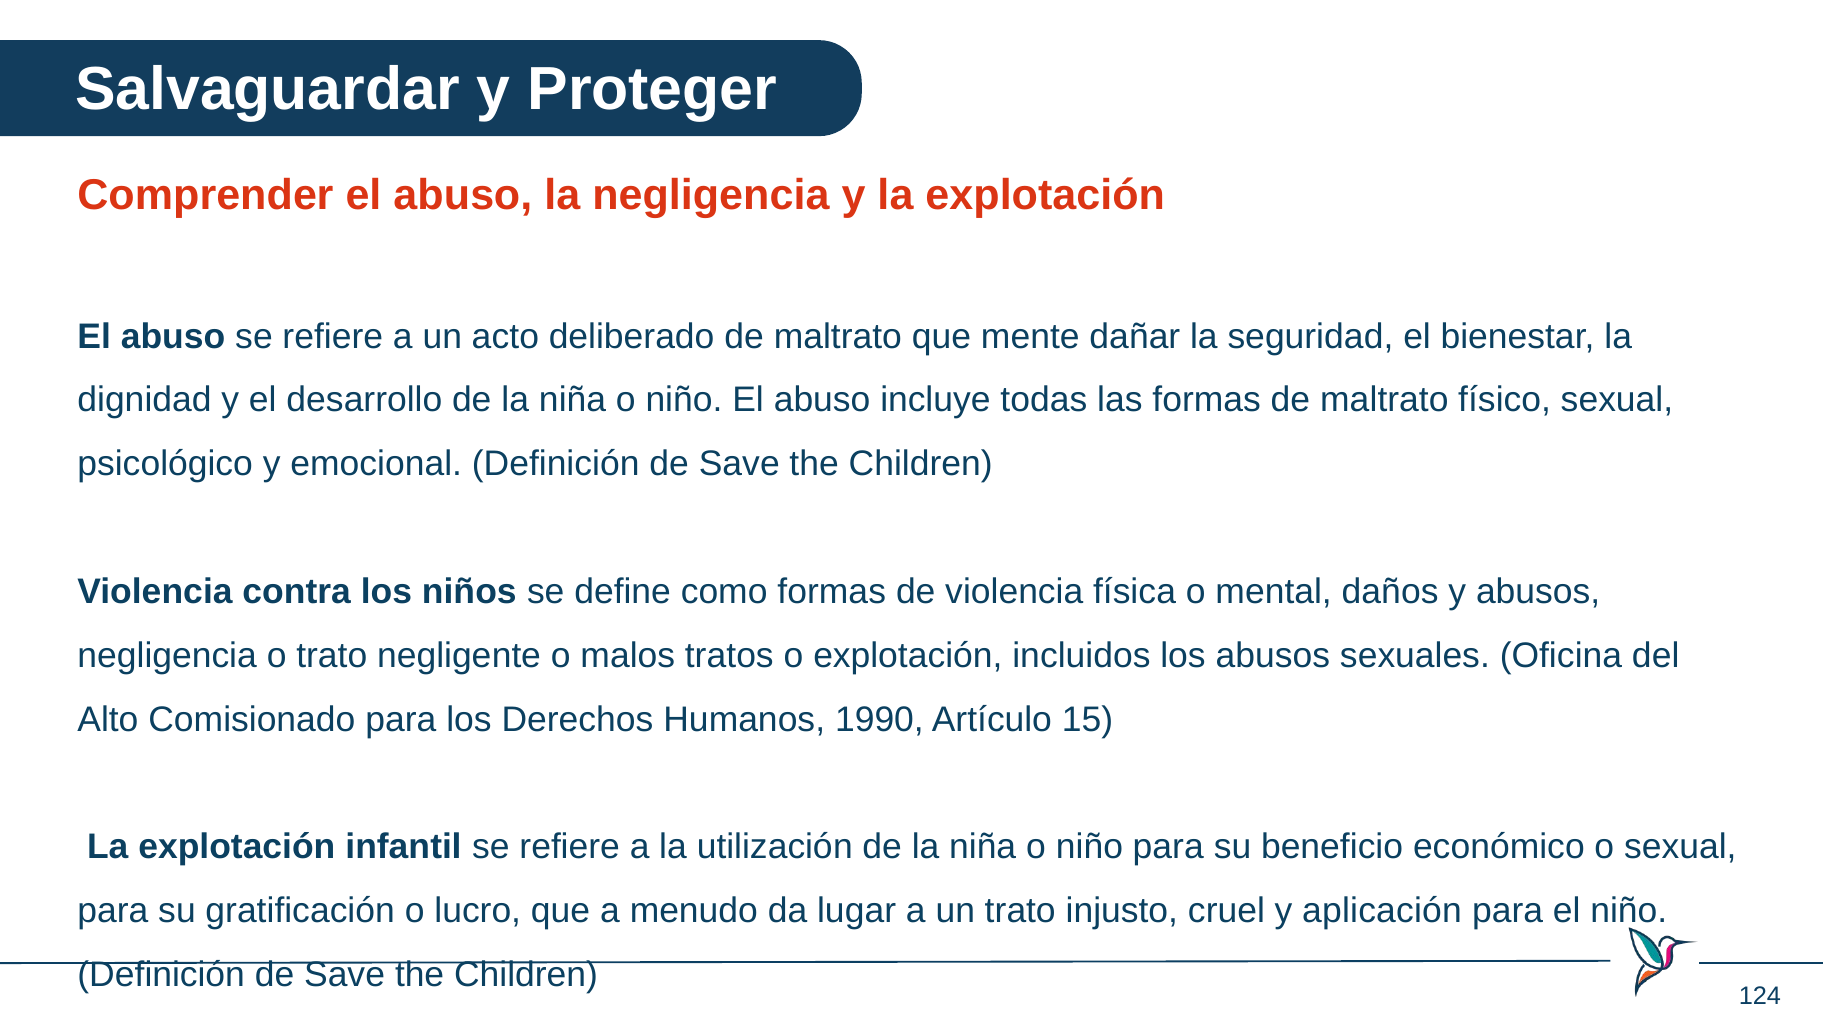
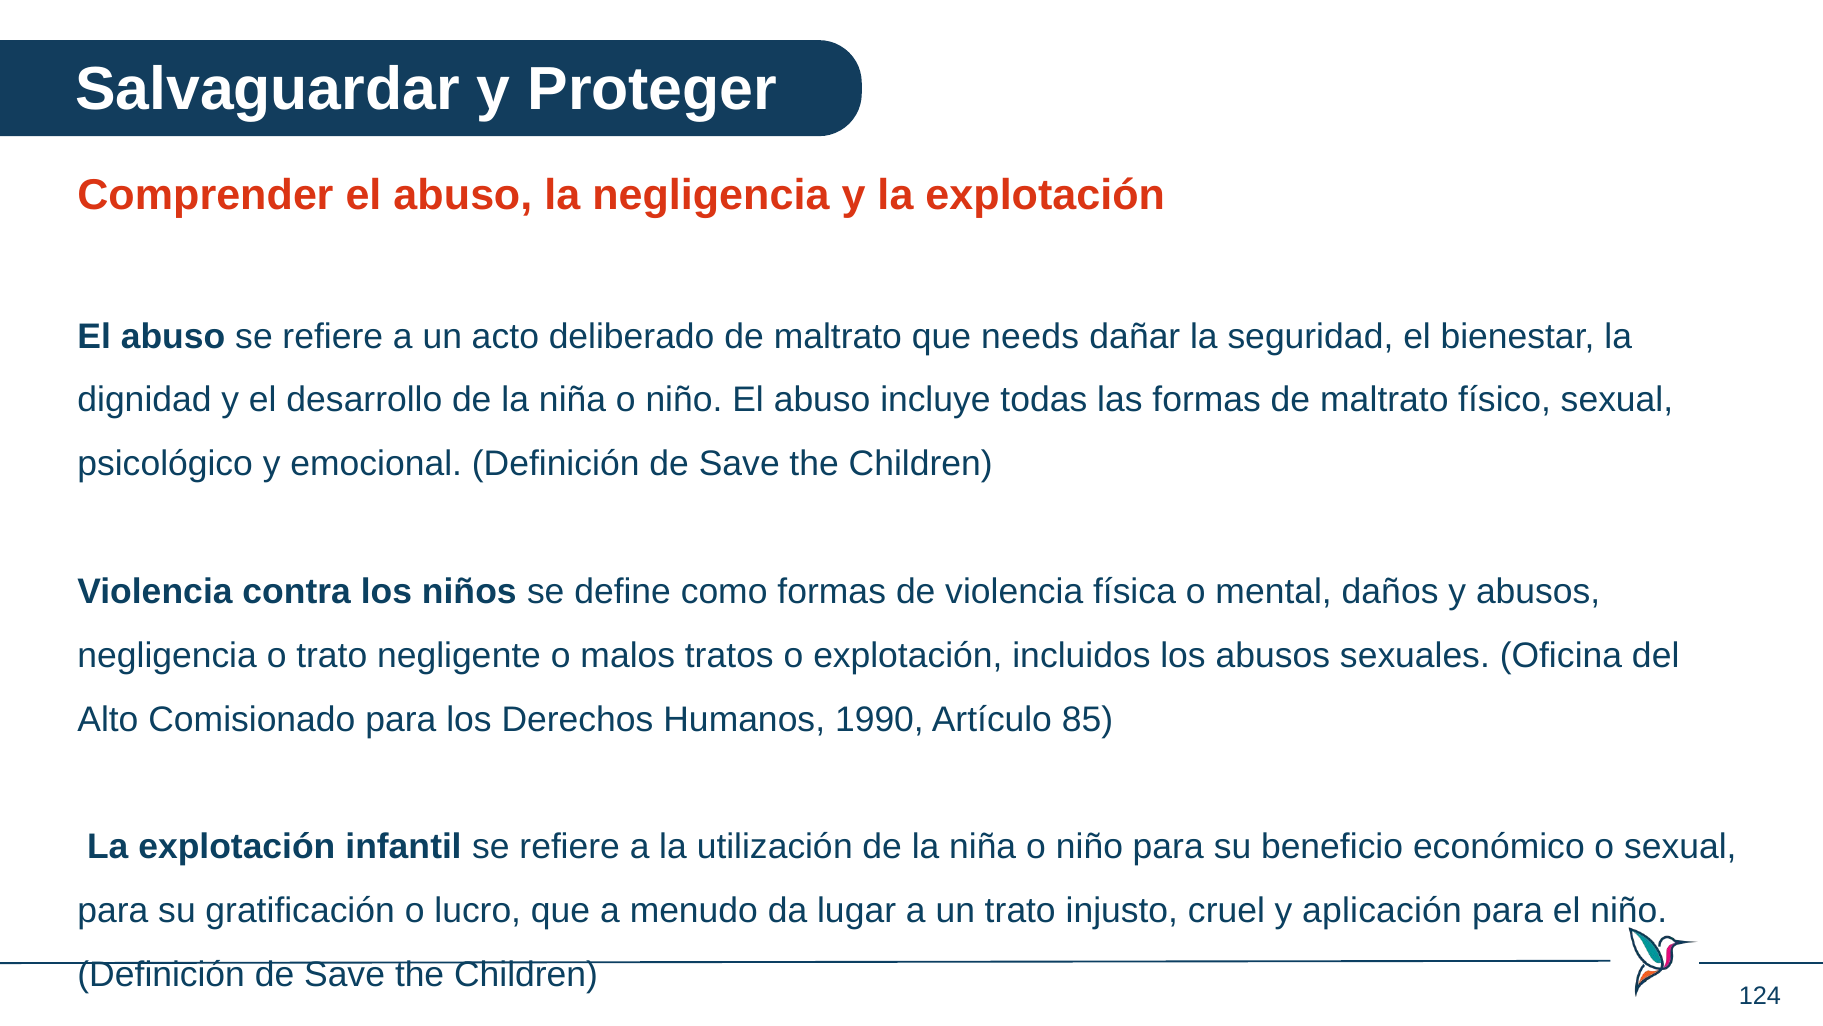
mente: mente -> needs (1030, 336)
15: 15 -> 85 (1088, 719)
